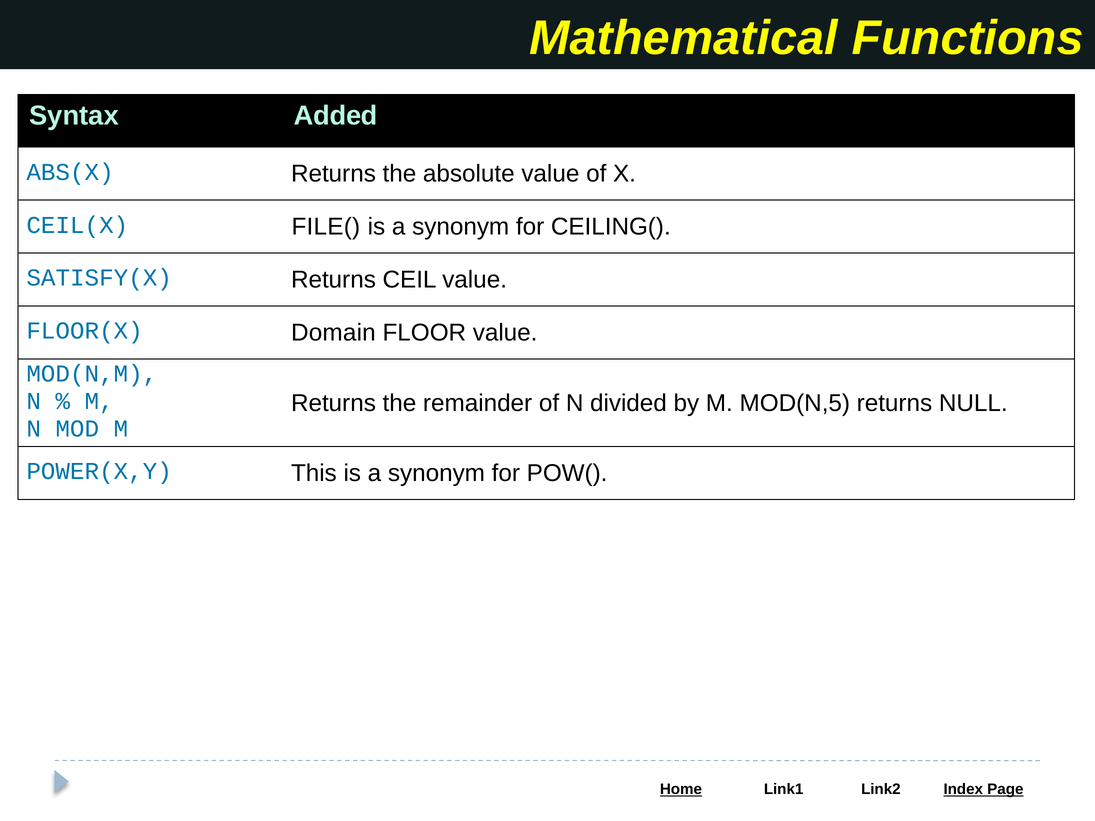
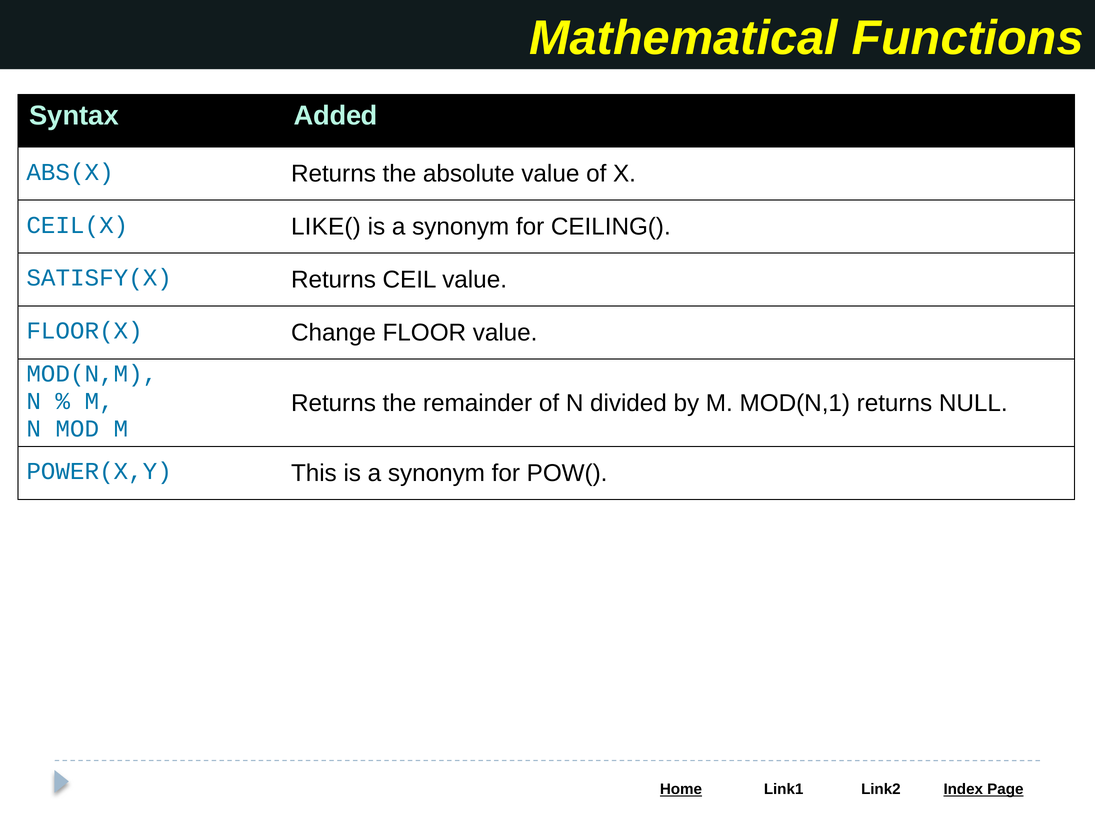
FILE(: FILE( -> LIKE( (326, 227)
Domain: Domain -> Change (333, 333)
MOD(N,5: MOD(N,5 -> MOD(N,1 (795, 403)
